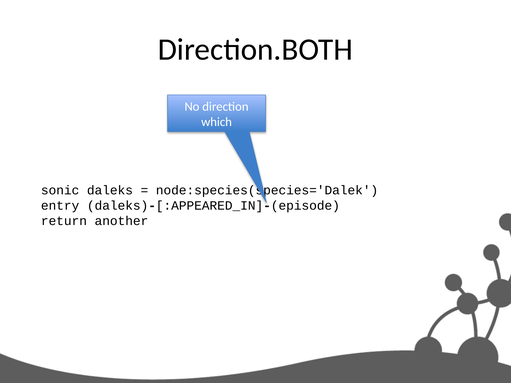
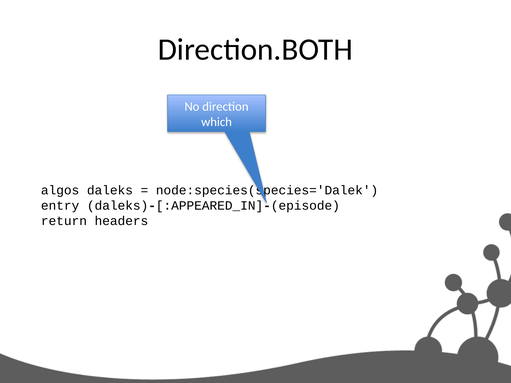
sonic: sonic -> algos (60, 190)
another: another -> headers (121, 221)
